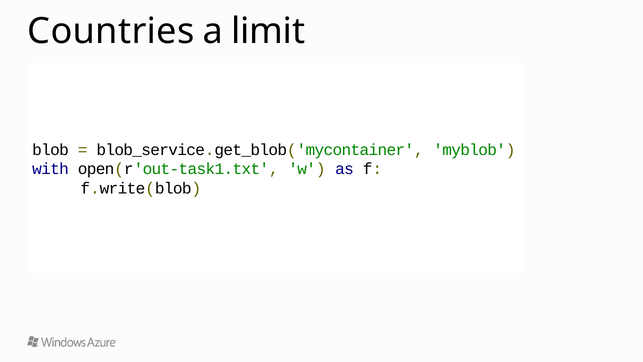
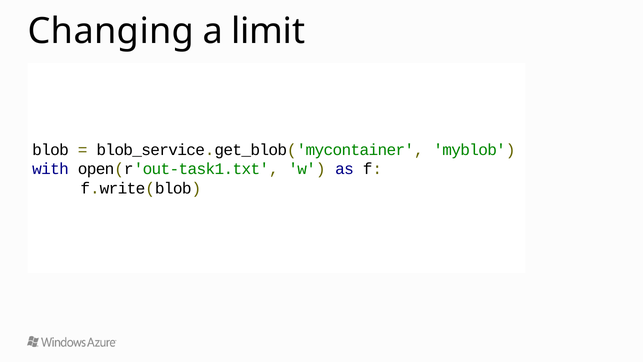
Countries: Countries -> Changing (111, 31)
